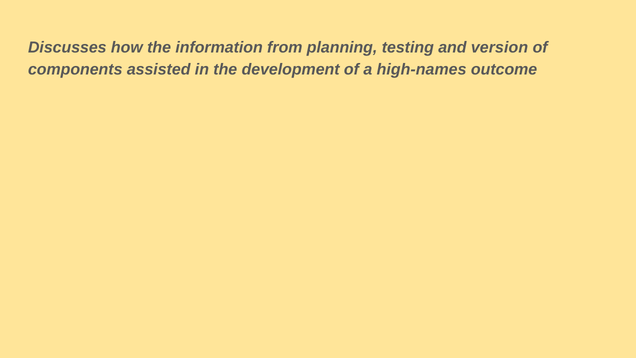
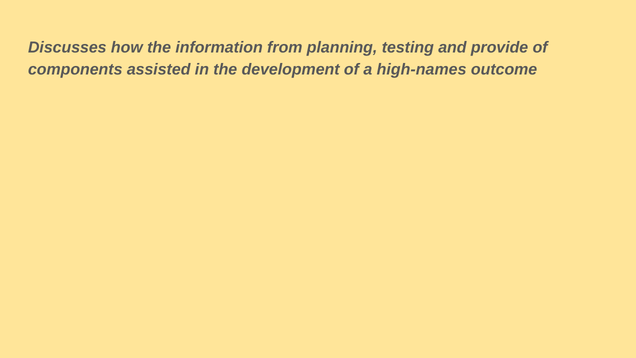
version: version -> provide (500, 48)
